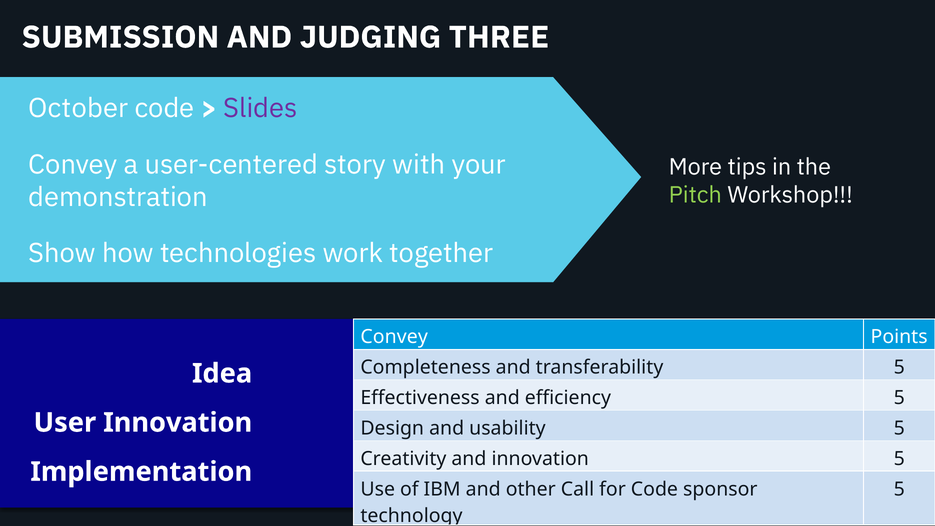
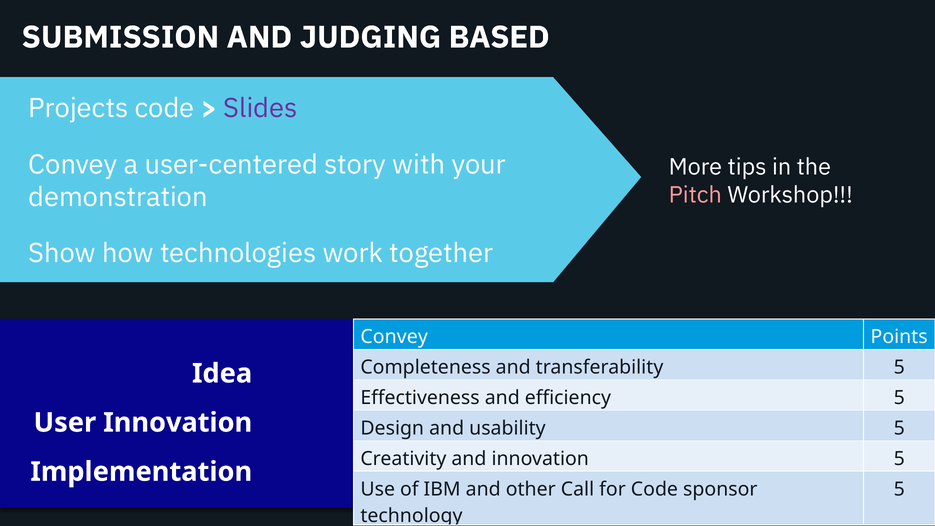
THREE: THREE -> BASED (499, 37)
October: October -> Projects (78, 108)
Pitch colour: light green -> pink (695, 195)
